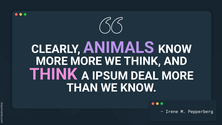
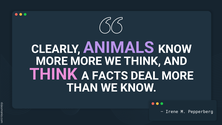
IPSUM: IPSUM -> FACTS (110, 76)
